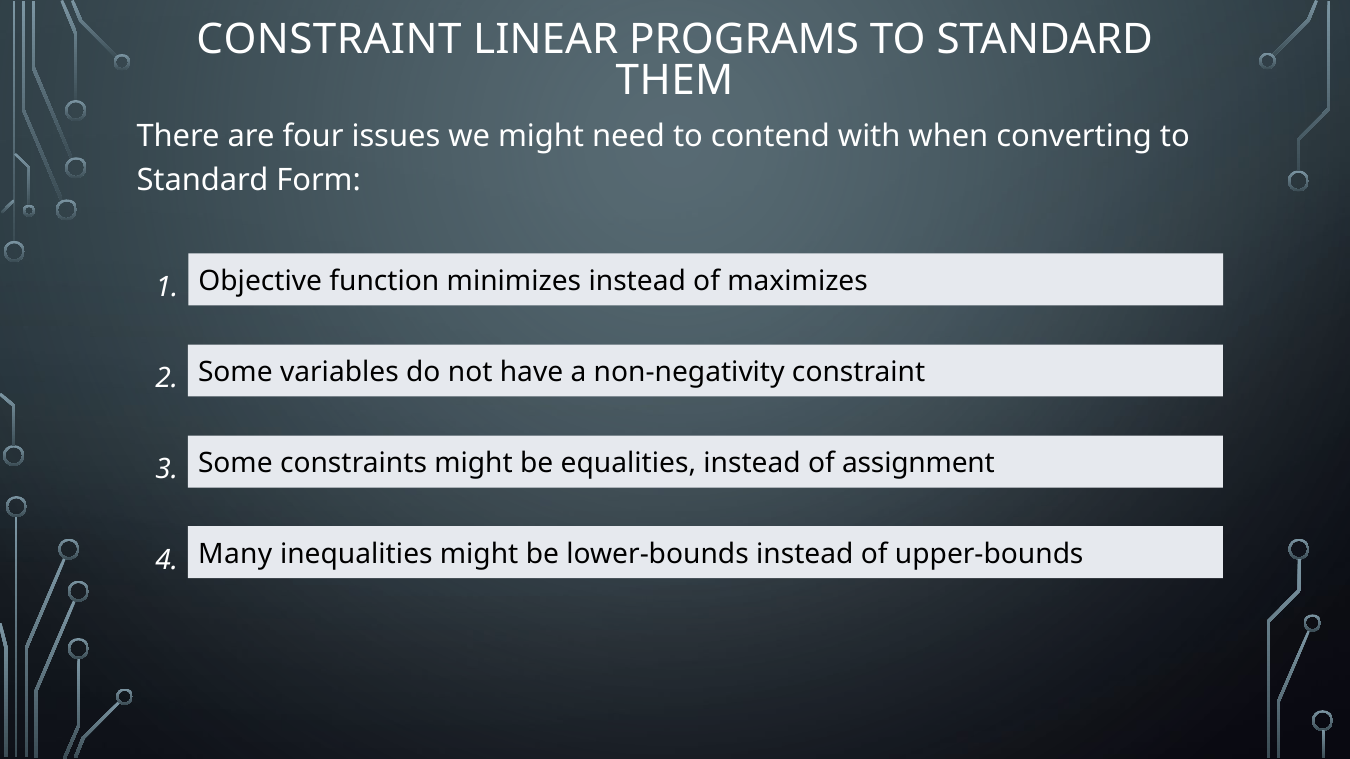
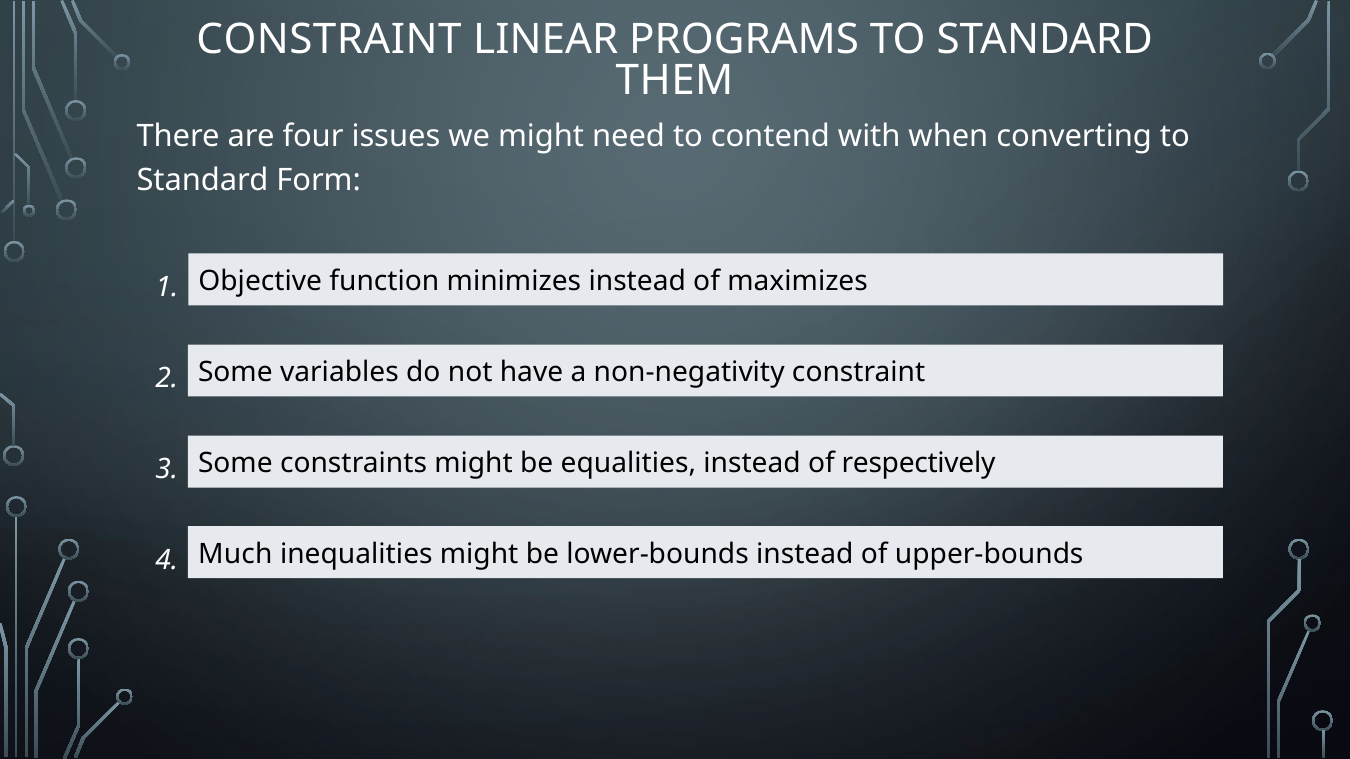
assignment: assignment -> respectively (918, 464)
Many: Many -> Much (235, 554)
